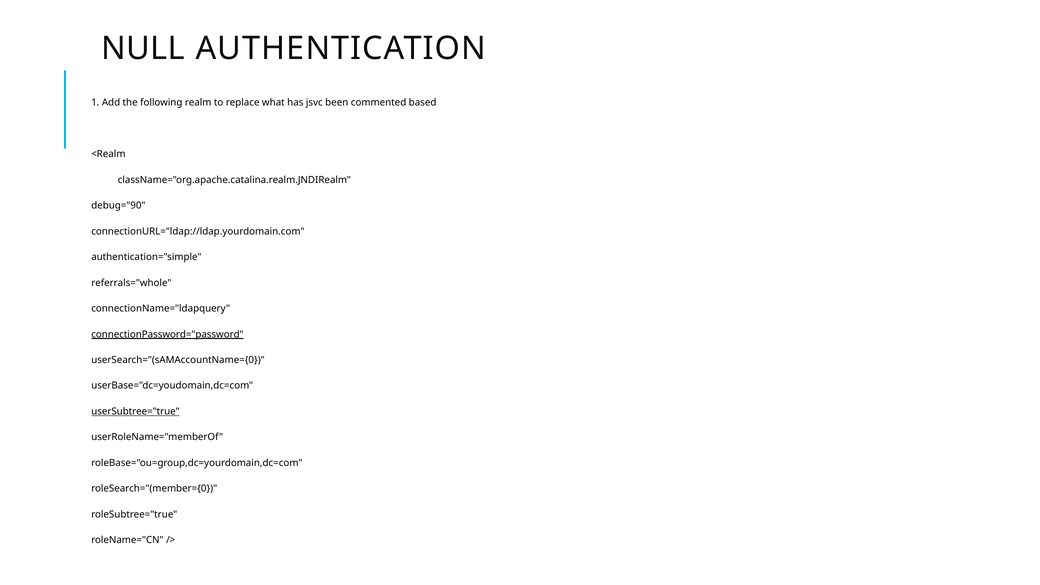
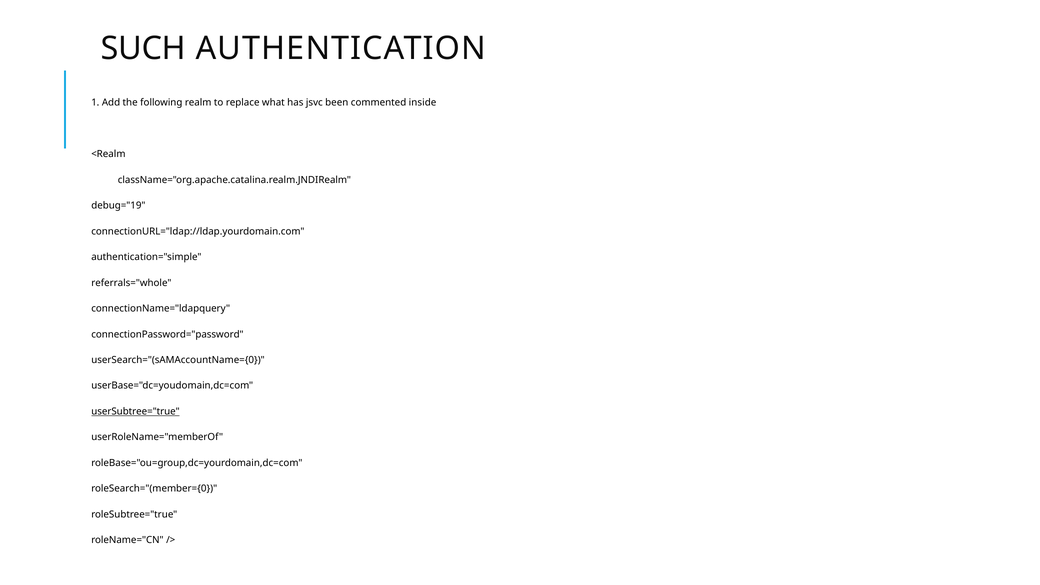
NULL: NULL -> SUCH (143, 49)
based: based -> inside (423, 103)
debug="90: debug="90 -> debug="19 (118, 206)
connectionPassword="password underline: present -> none (167, 334)
